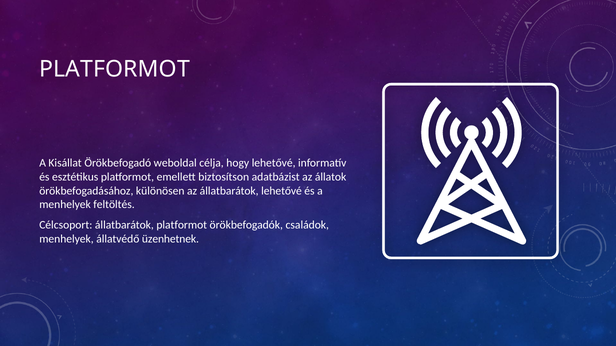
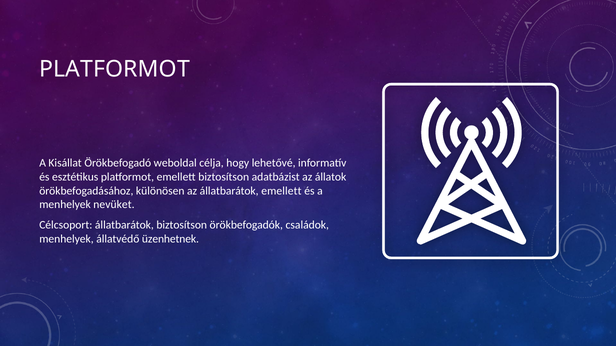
állatbarátok lehetővé: lehetővé -> emellett (281, 191)
feltöltés: feltöltés -> nevüket (114, 205)
állatbarátok platformot: platformot -> biztosítson (182, 225)
